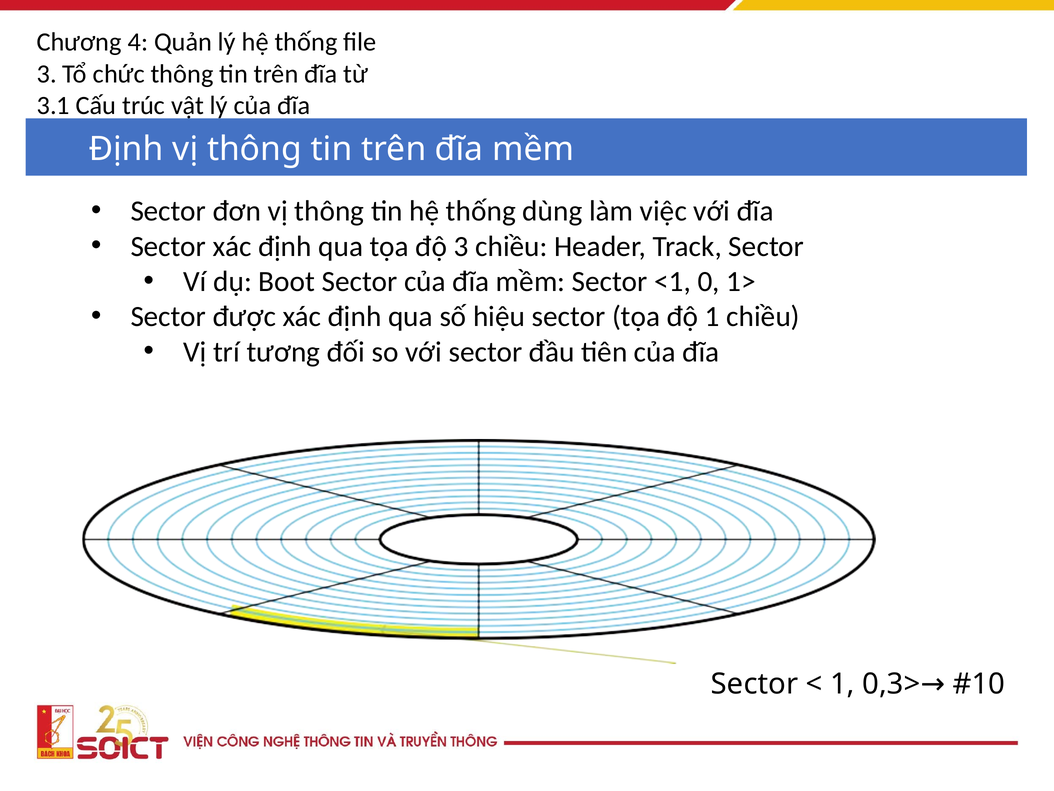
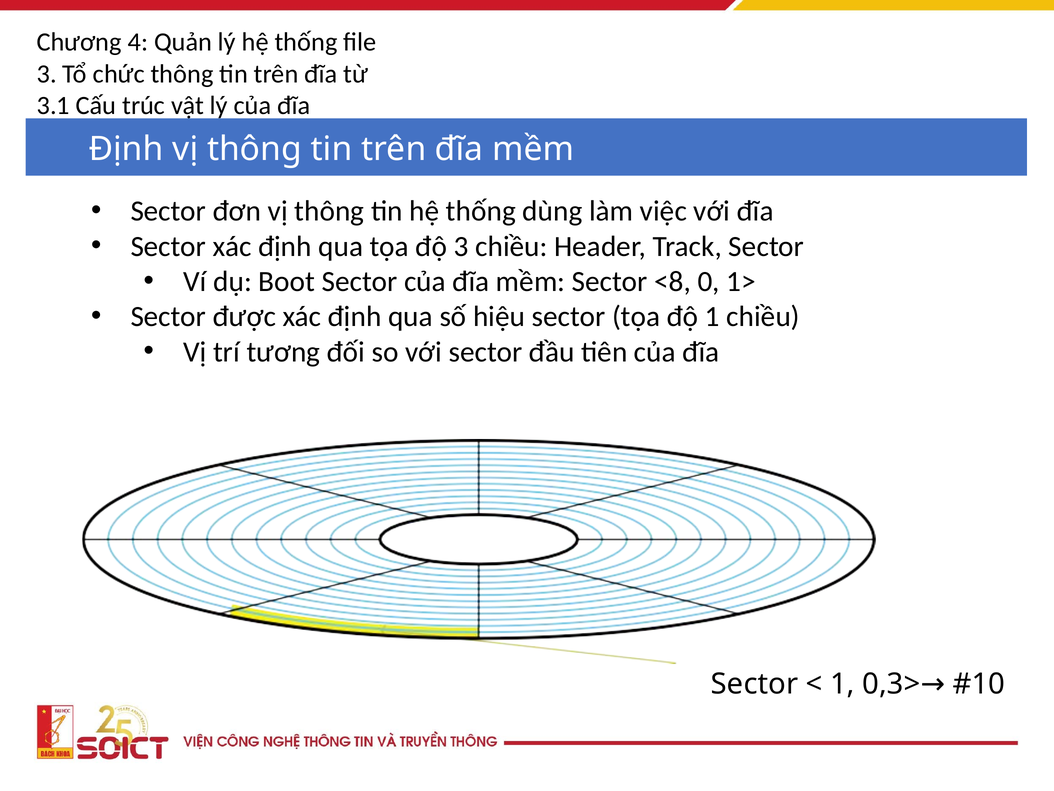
<1: <1 -> <8 (673, 281)
